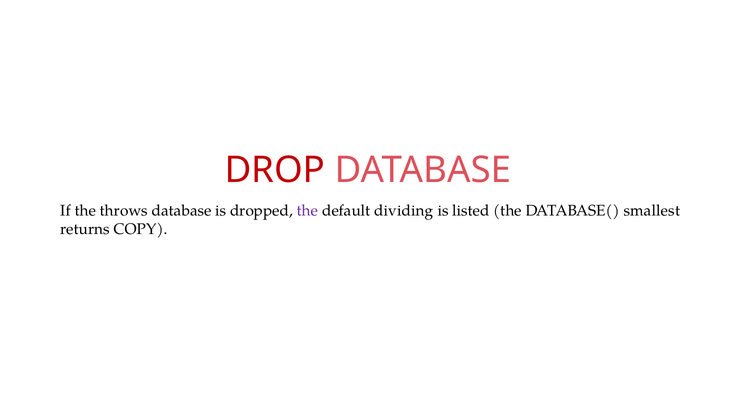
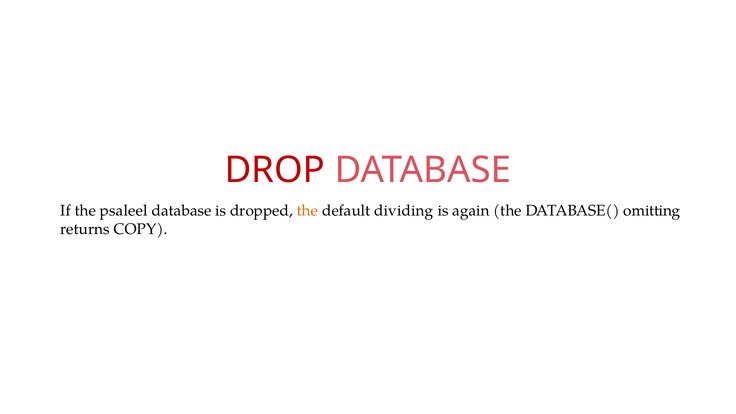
throws: throws -> psaleel (124, 211)
the colour: purple -> orange (308, 211)
listed: listed -> again (471, 211)
smallest: smallest -> omitting (652, 211)
